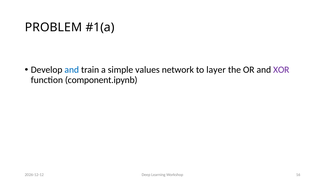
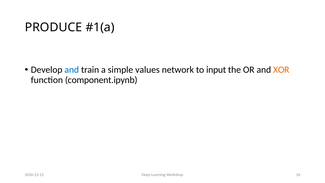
PROBLEM: PROBLEM -> PRODUCE (54, 27)
layer: layer -> input (216, 70)
XOR colour: purple -> orange (281, 70)
